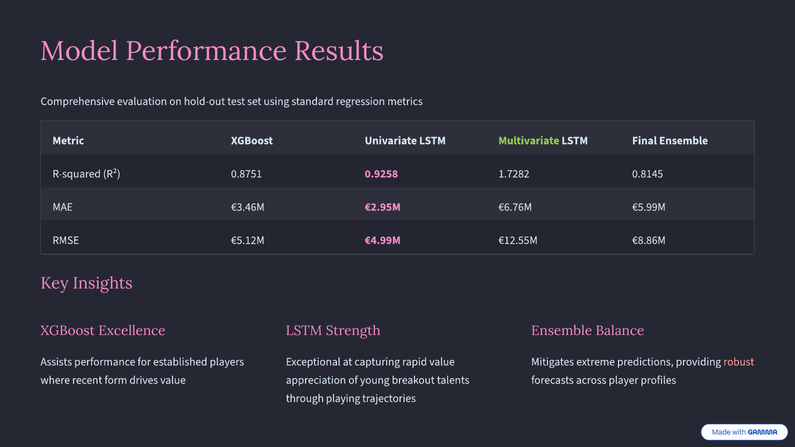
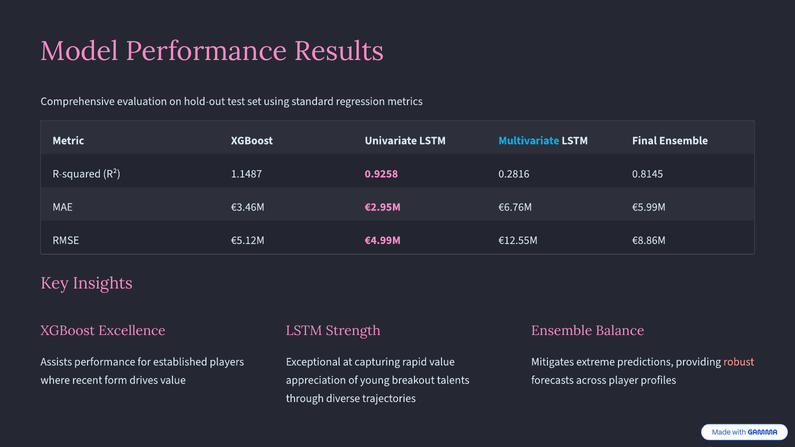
Multivariate colour: light green -> light blue (529, 141)
0.8751: 0.8751 -> 1.1487 (246, 174)
1.7282: 1.7282 -> 0.2816 (514, 174)
playing: playing -> diverse (343, 398)
